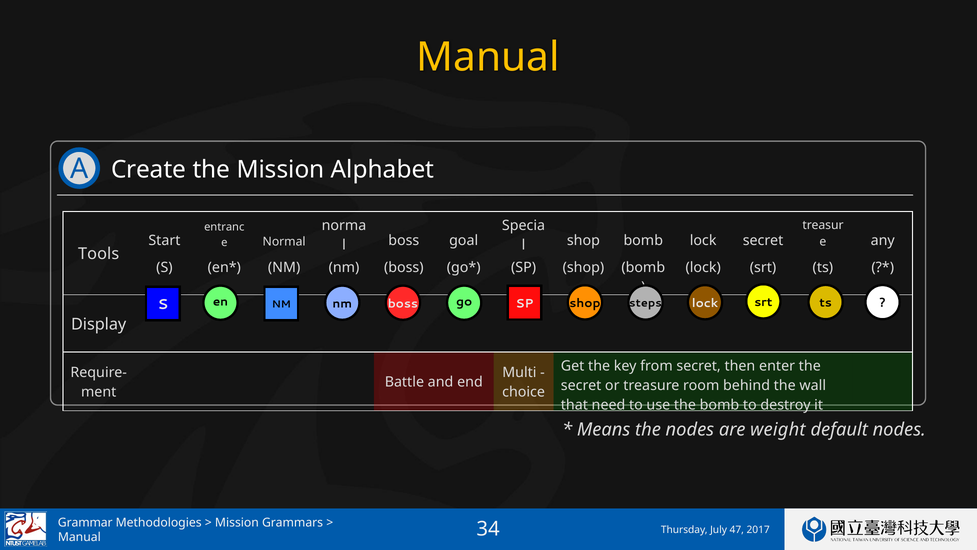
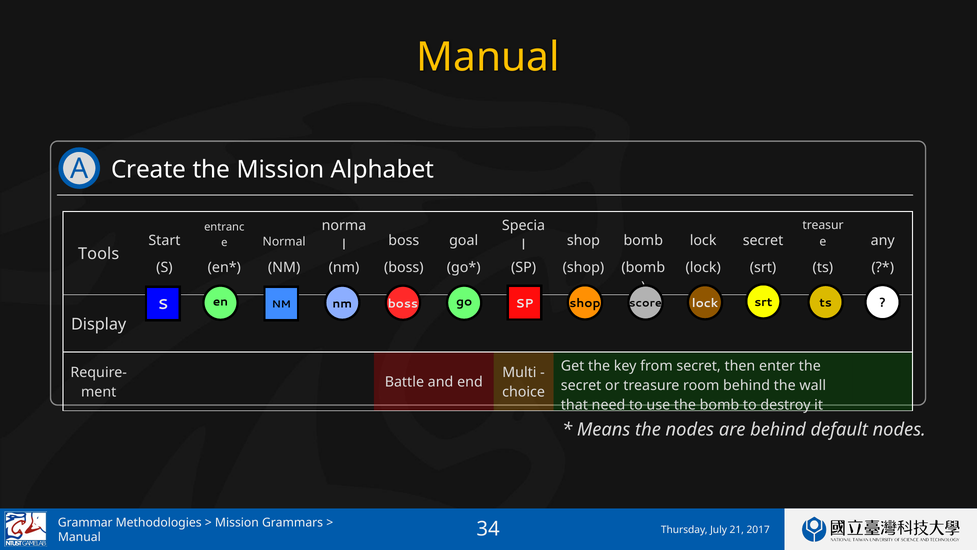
steps: steps -> score (645, 303)
are weight: weight -> behind (778, 429)
47: 47 -> 21 (737, 529)
